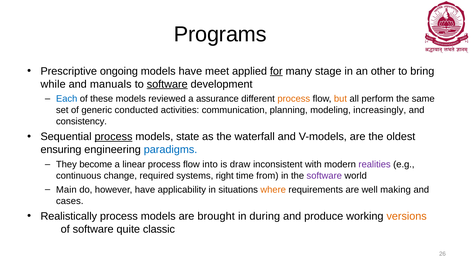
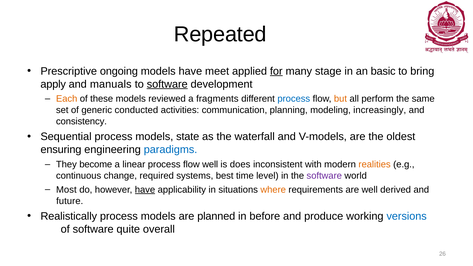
Programs: Programs -> Repeated (220, 34)
other: other -> basic (383, 71)
while: while -> apply (53, 84)
Each colour: blue -> orange (67, 99)
assurance: assurance -> fragments (217, 99)
process colour: orange -> blue (294, 99)
process underline: present -> none (113, 137)
flow into: into -> well (210, 165)
draw: draw -> does (240, 165)
realities colour: purple -> orange (375, 165)
right: right -> best (225, 176)
from: from -> level (267, 176)
Main: Main -> Most (66, 190)
have underline: none -> present (145, 190)
making: making -> derived (396, 190)
cases: cases -> future (70, 201)
brought: brought -> planned (216, 216)
during: during -> before (265, 216)
versions colour: orange -> blue (407, 216)
classic: classic -> overall (159, 229)
